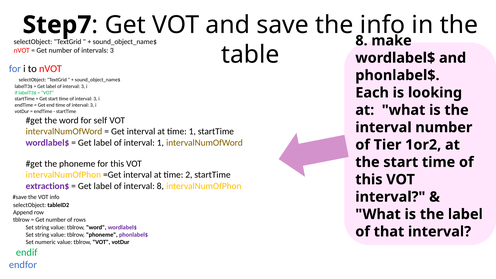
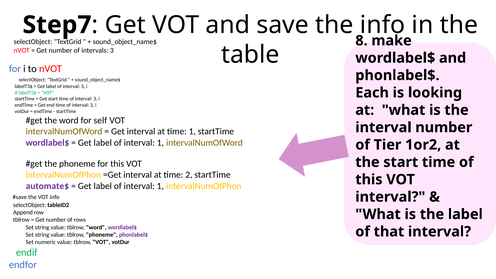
extraction$: extraction$ -> automate$ (47, 186)
8: 8 -> 1 (160, 186)
